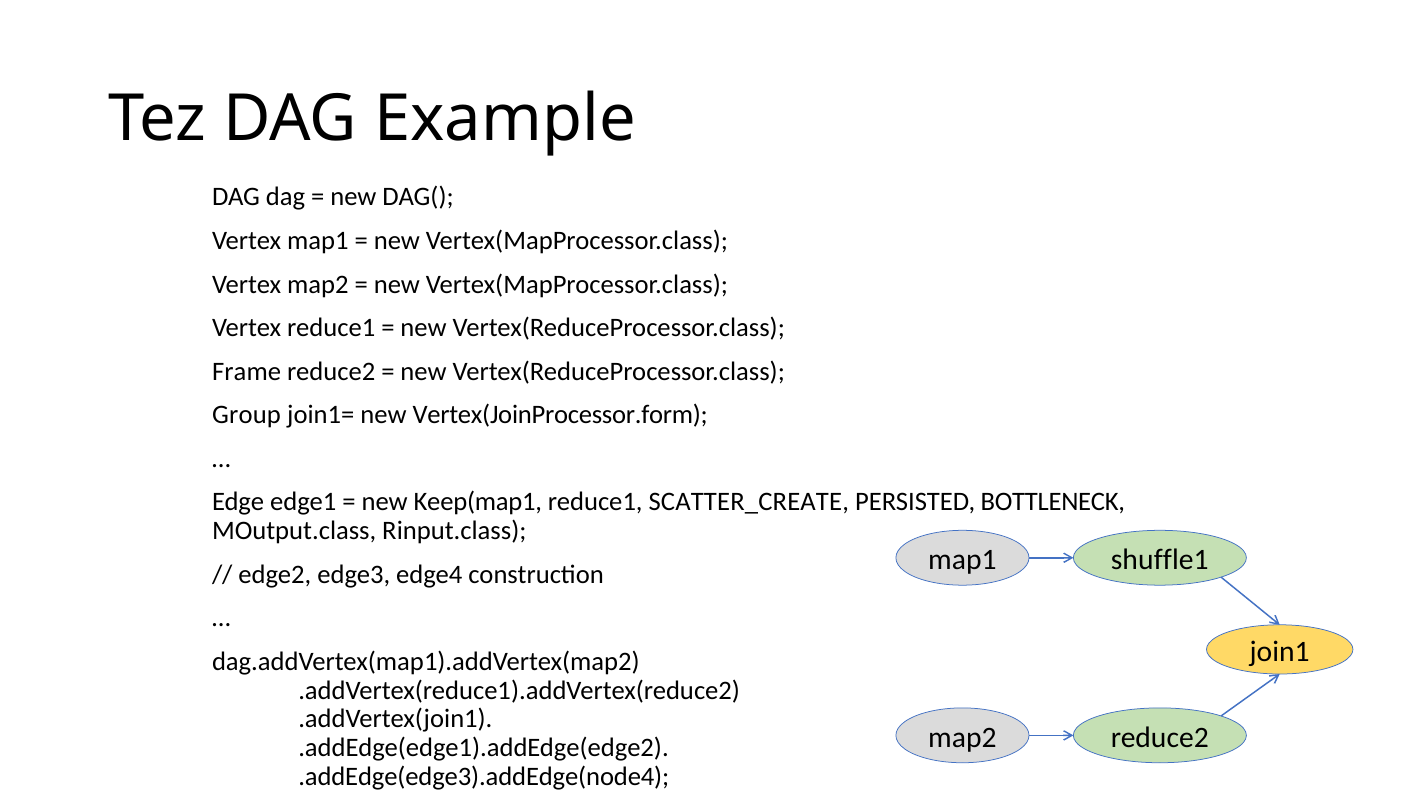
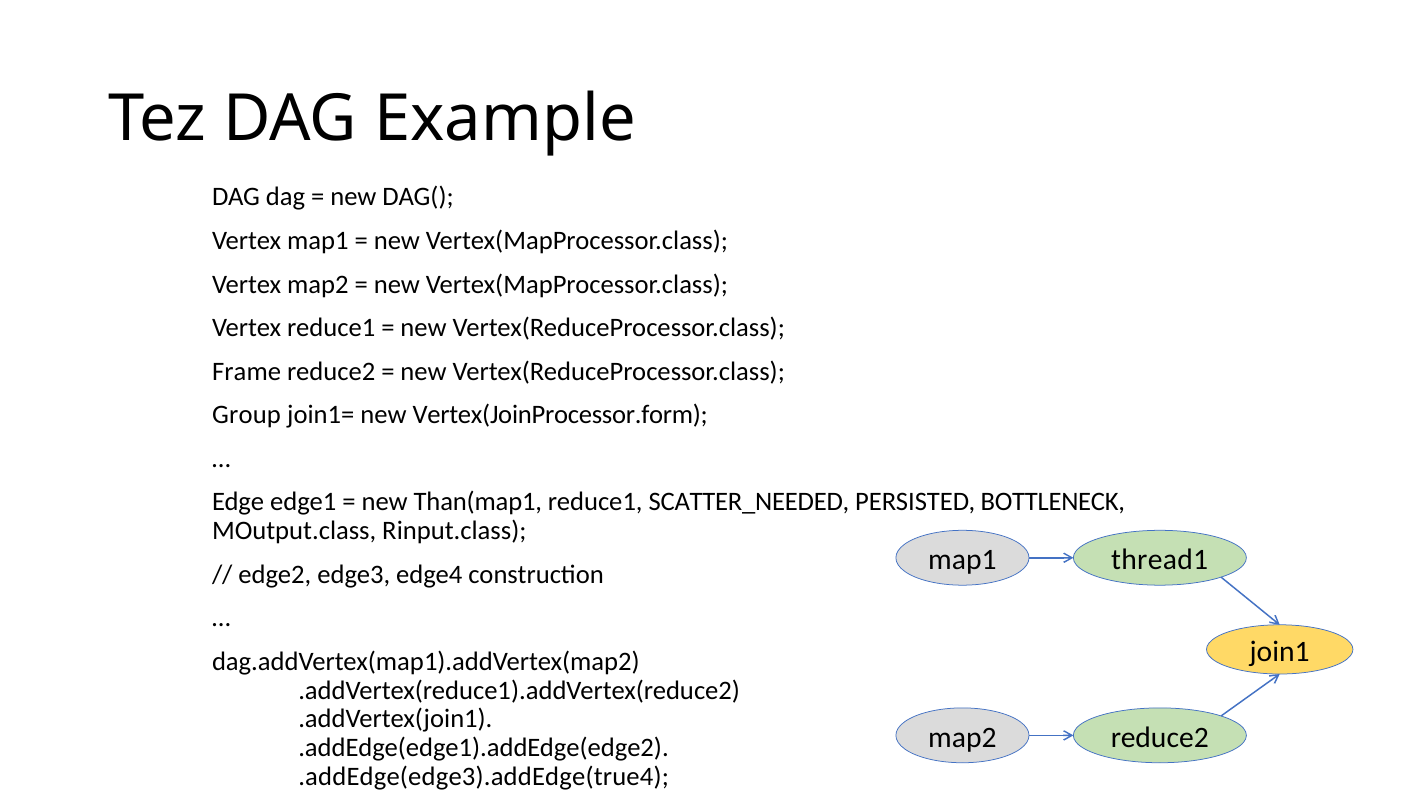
Keep(map1: Keep(map1 -> Than(map1 (478, 502)
SCATTER_CREATE: SCATTER_CREATE -> SCATTER_NEEDED (749, 502)
shuffle1: shuffle1 -> thread1 (1160, 560)
.addEdge(edge3).addEdge(node4: .addEdge(edge3).addEdge(node4 -> .addEdge(edge3).addEdge(true4 (484, 776)
